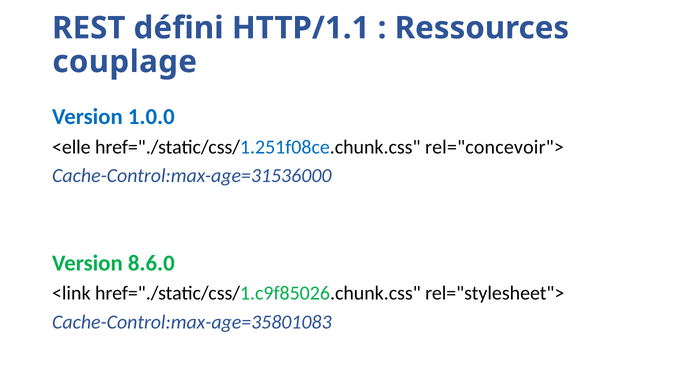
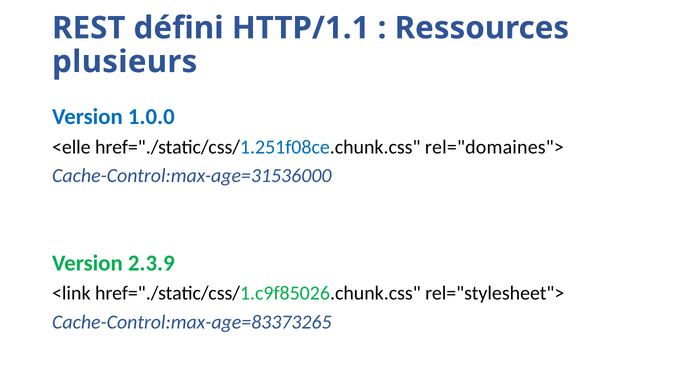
couplage: couplage -> plusieurs (125, 62)
rel="concevoir">: rel="concevoir"> -> rel="domaines"> (494, 147)
8.6.0: 8.6.0 -> 2.3.9 (151, 263)
Cache-Control:max-age=35801083: Cache-Control:max-age=35801083 -> Cache-Control:max-age=83373265 (192, 322)
